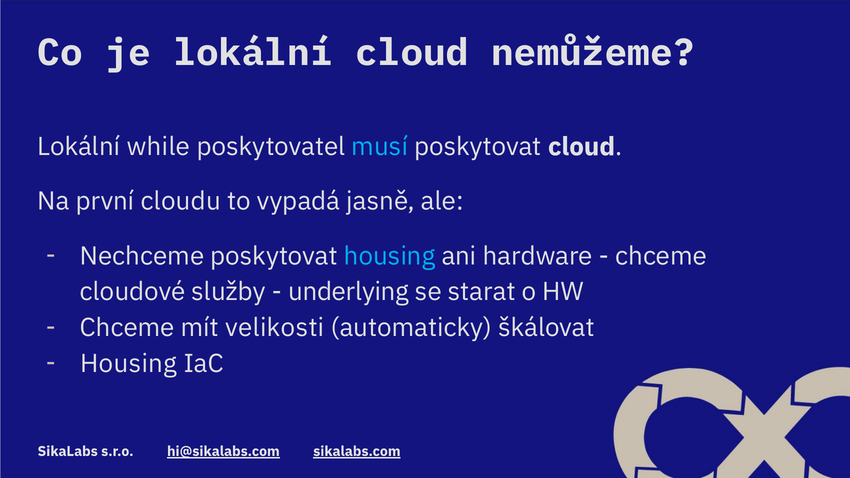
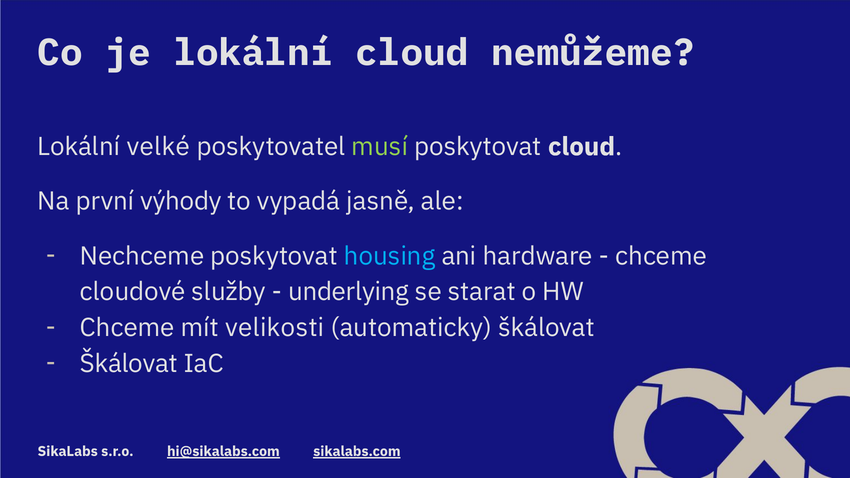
while: while -> velké (158, 147)
musí colour: light blue -> light green (380, 147)
cloudu: cloudu -> výhody (181, 201)
Housing: Housing -> Škálovat (129, 364)
